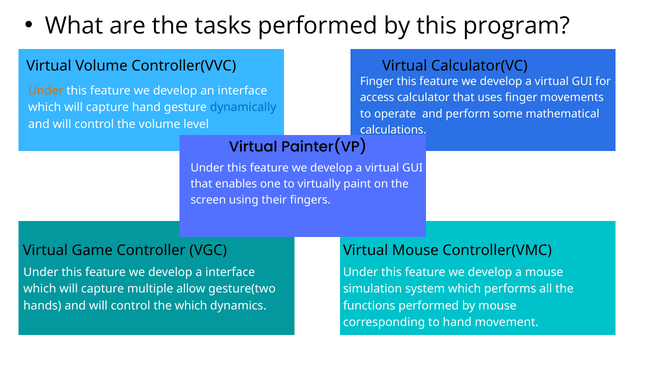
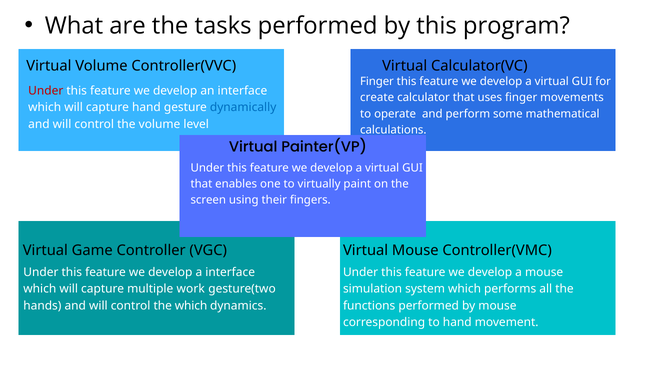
Under colour: orange -> red (46, 91)
access: access -> create (377, 98)
allow: allow -> work (191, 289)
